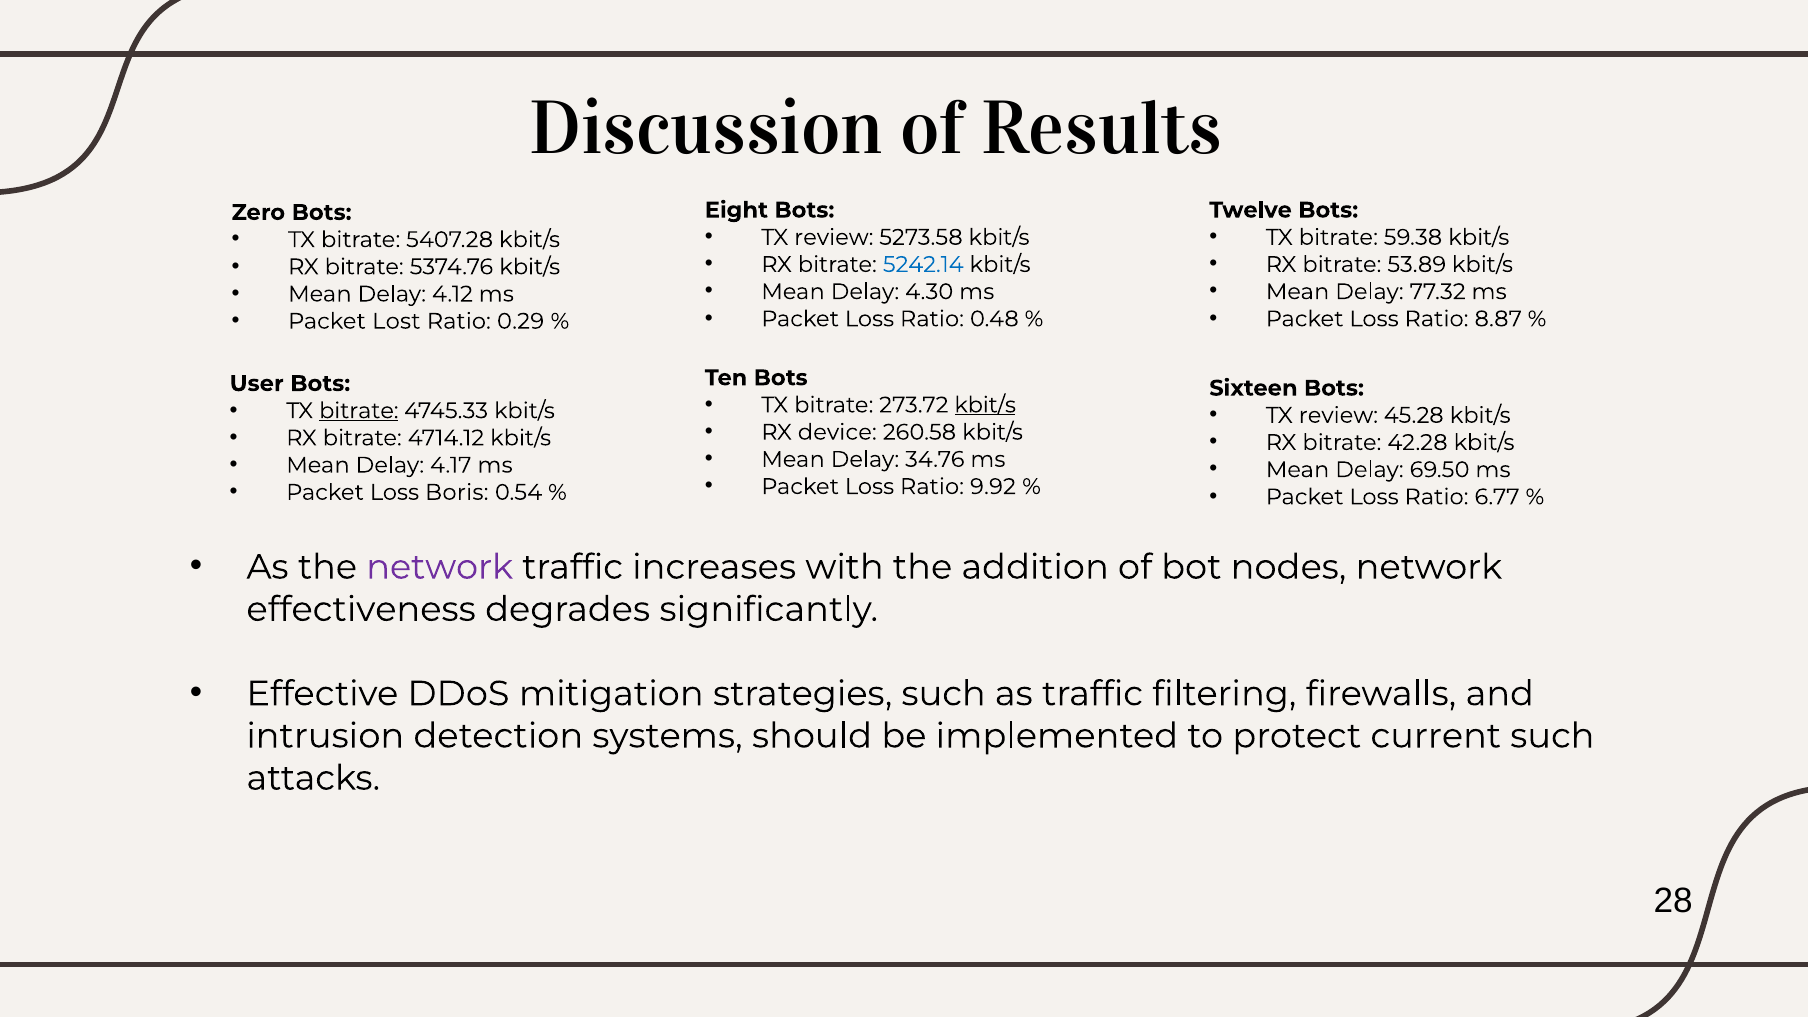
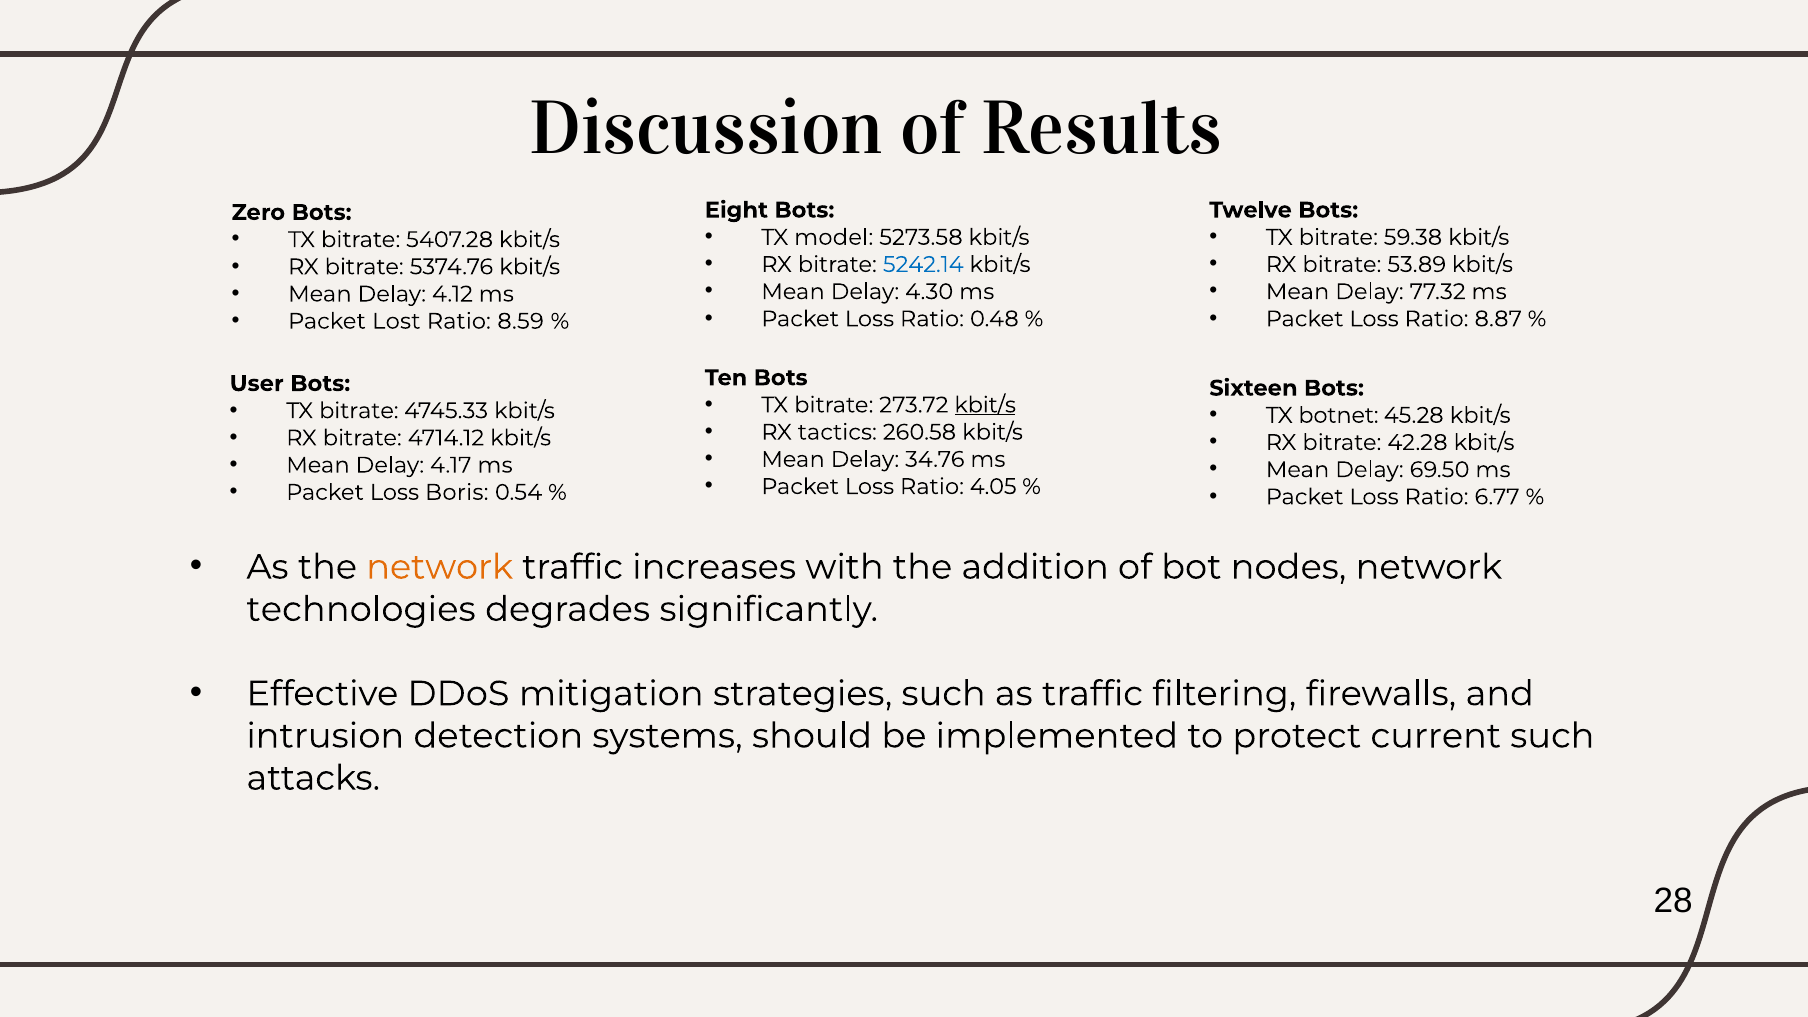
review: review -> model (834, 237)
0.29: 0.29 -> 8.59 (521, 321)
bitrate underline: present -> none (359, 411)
review: review -> botnet (1338, 415)
device: device -> tactics (837, 432)
9.92: 9.92 -> 4.05 (993, 487)
network colour: purple -> orange (440, 567)
effectiveness: effectiveness -> technologies (361, 609)
